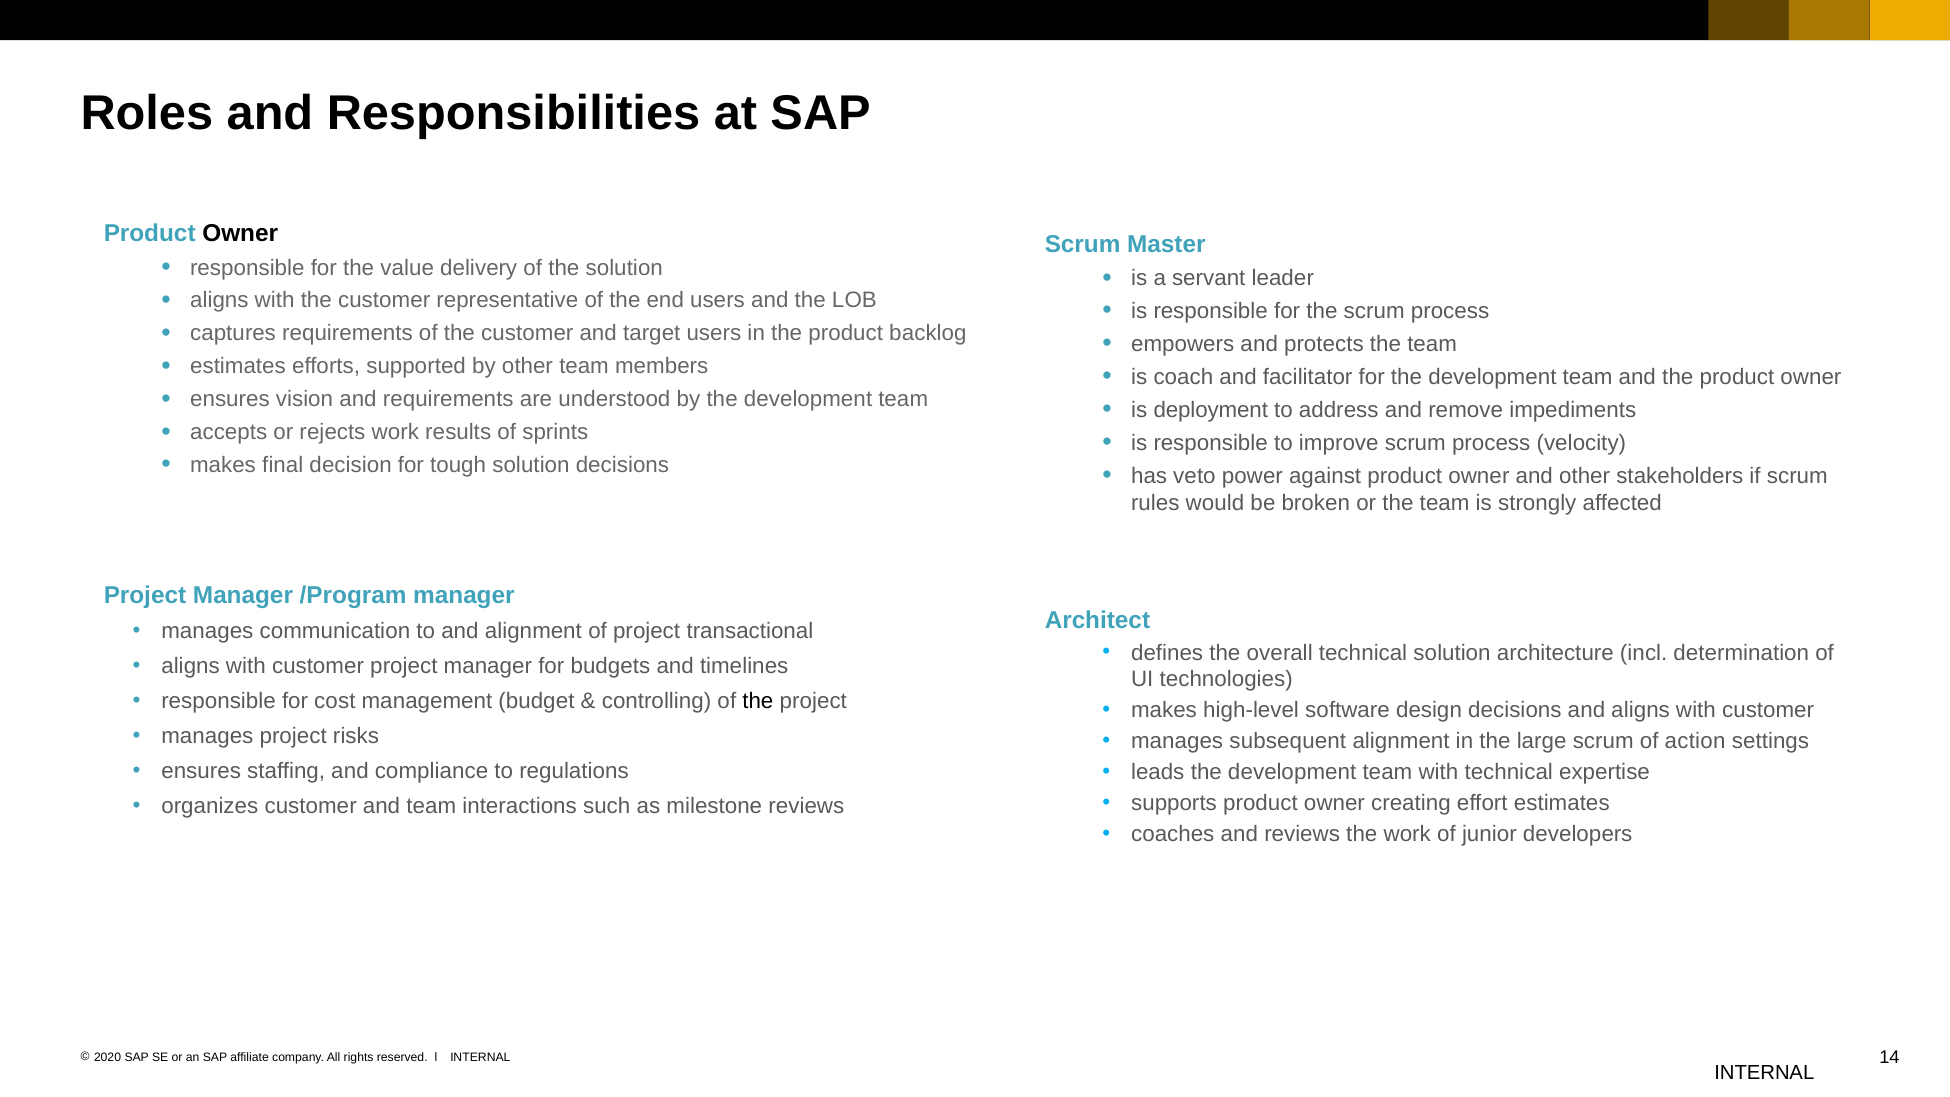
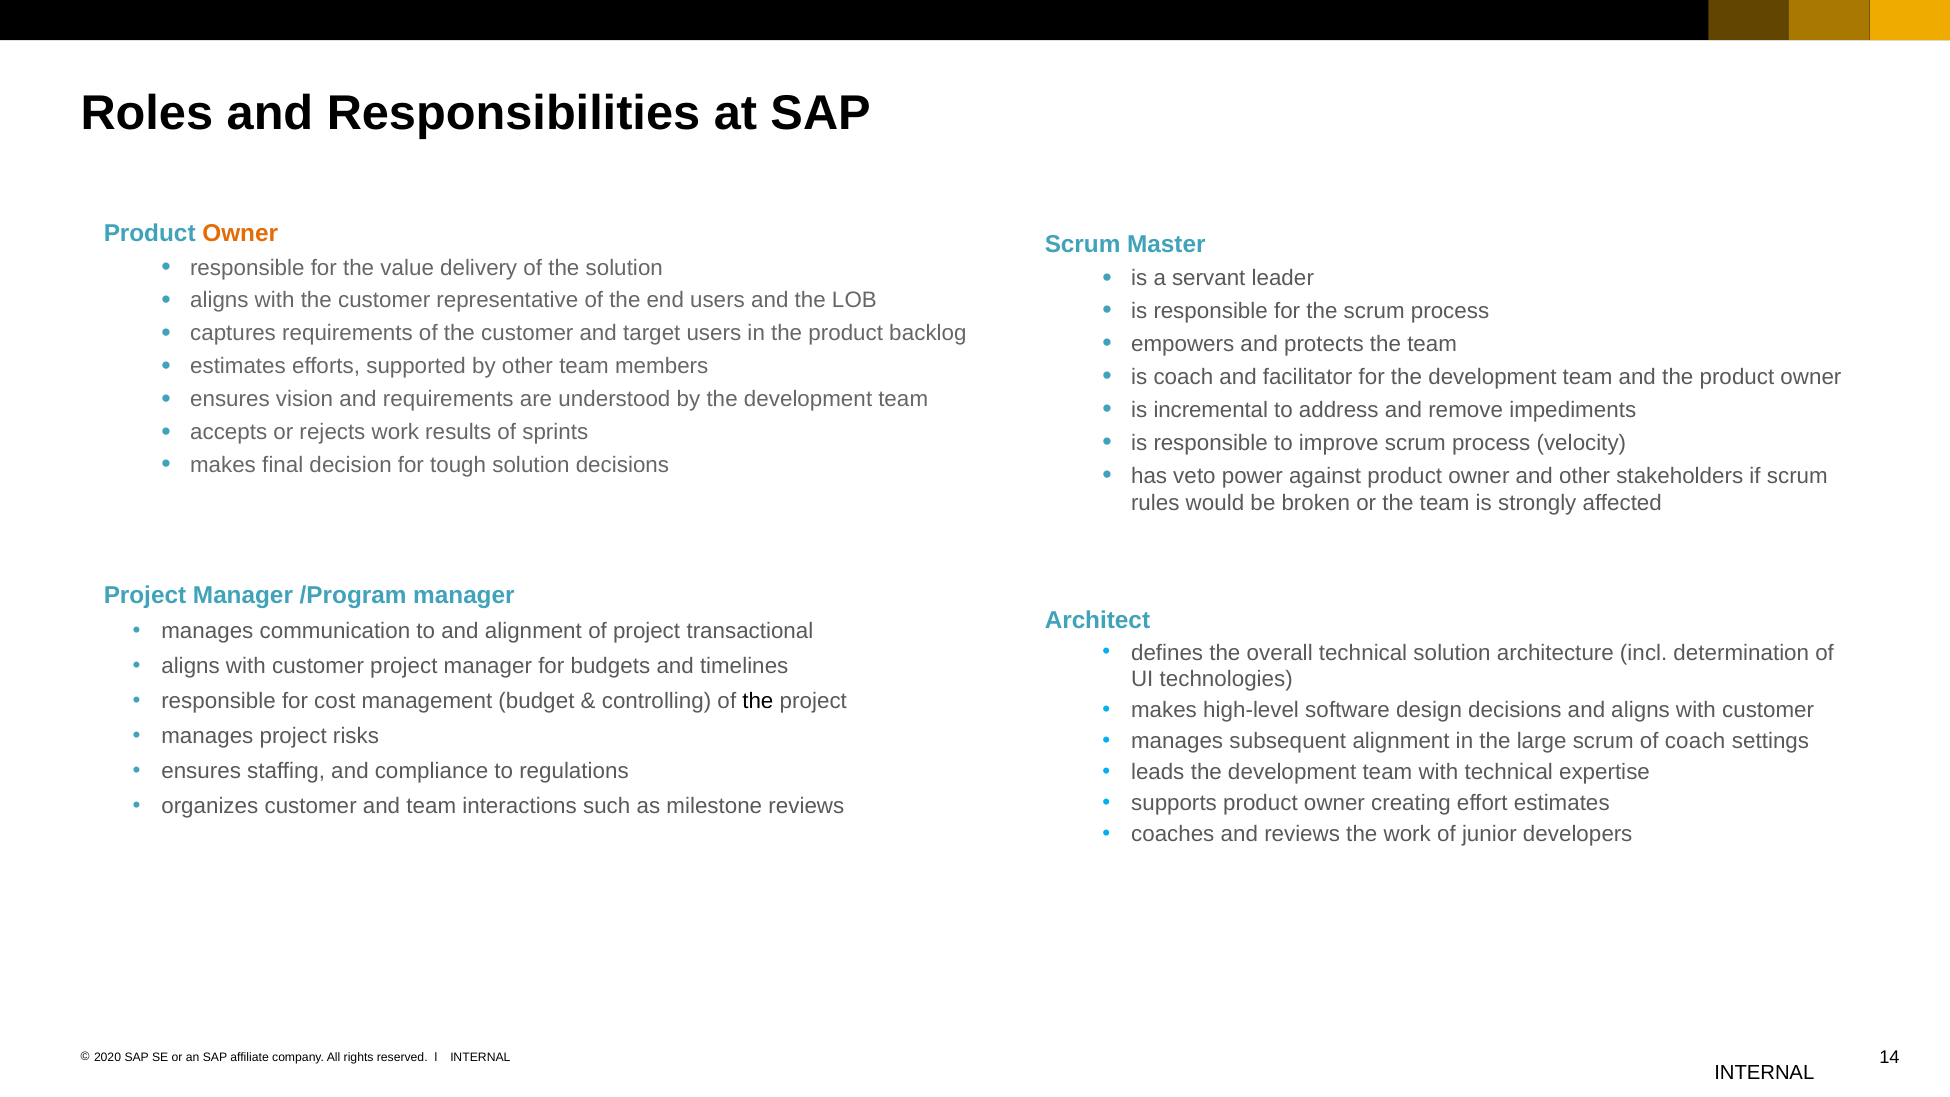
Owner colour: black -> orange (240, 234)
deployment: deployment -> incremental (1211, 410)
of action: action -> coach (1695, 741)
